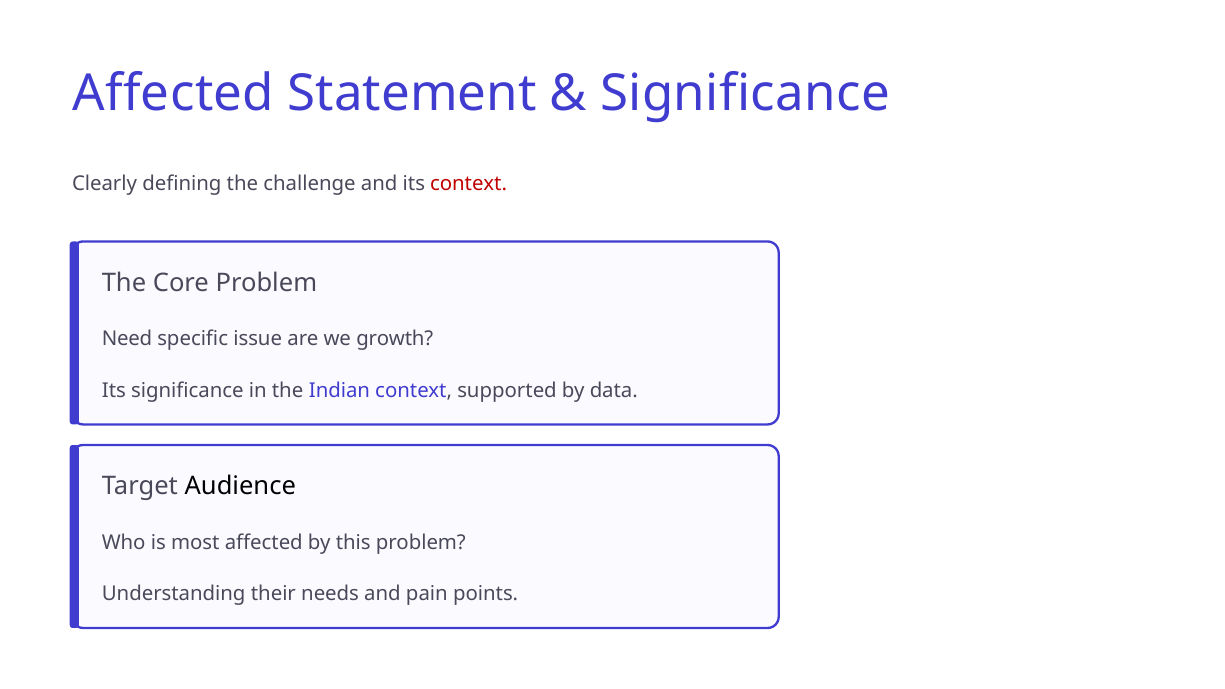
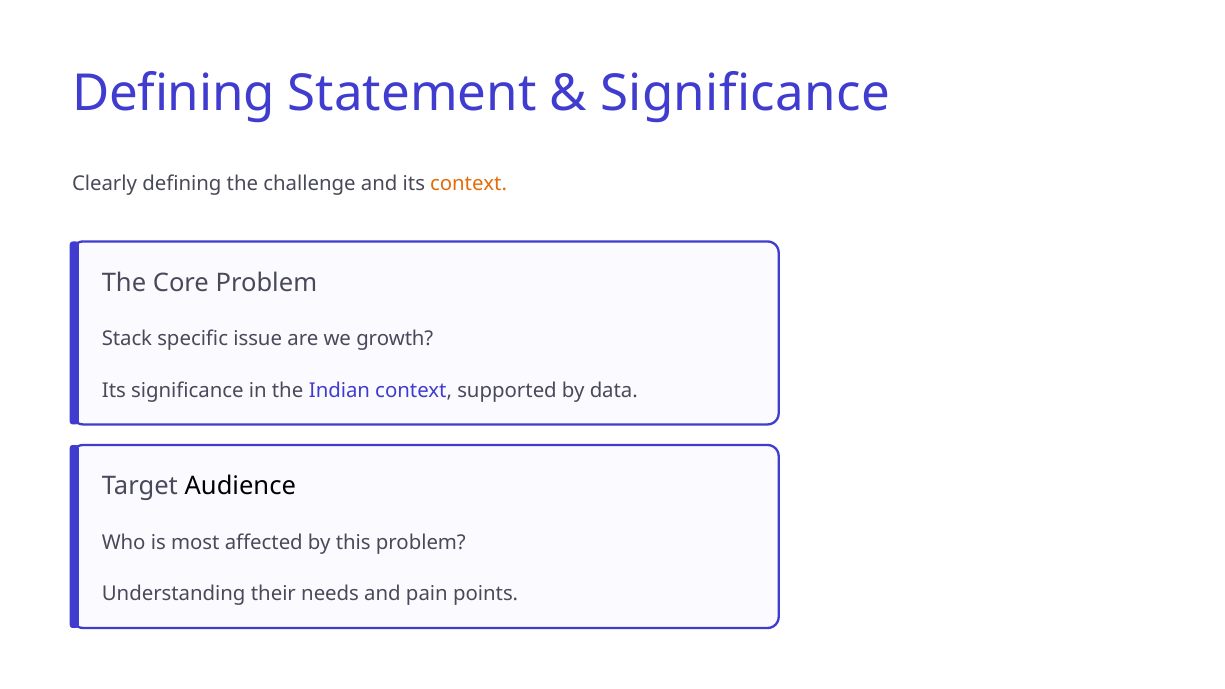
Affected: Affected -> Defining (174, 93)
context colour: red -> orange (469, 184)
Need: Need -> Stack (127, 339)
